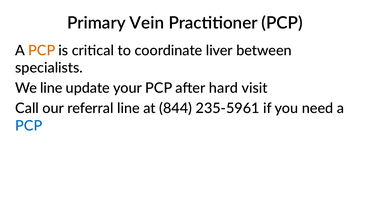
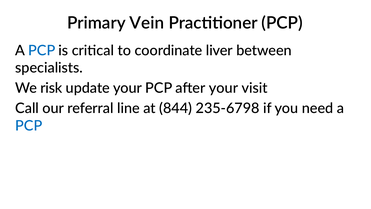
PCP colour: orange -> blue (42, 50)
We line: line -> risk (51, 88)
after hard: hard -> your (224, 88)
235-5961: 235-5961 -> 235-6798 (228, 108)
